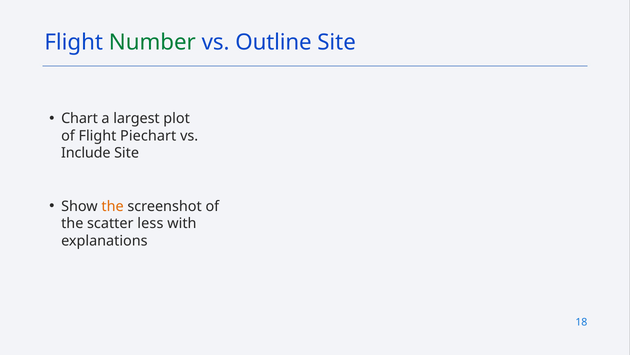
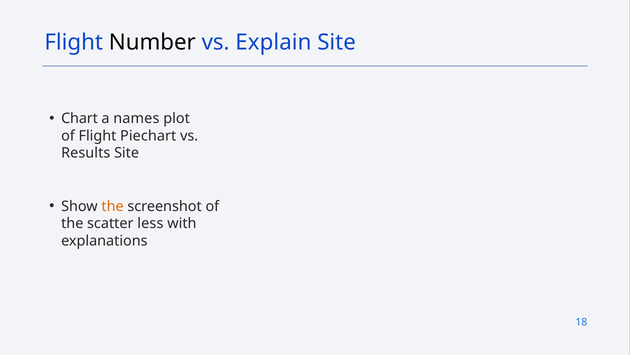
Number colour: green -> black (152, 42)
Outline: Outline -> Explain (273, 42)
largest: largest -> names (136, 118)
Include: Include -> Results (86, 153)
